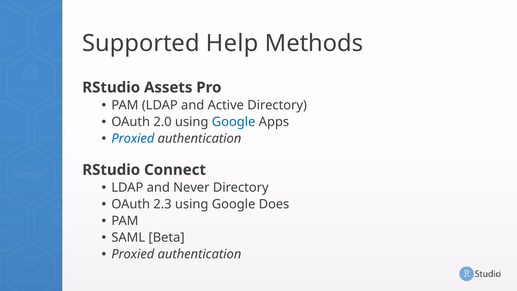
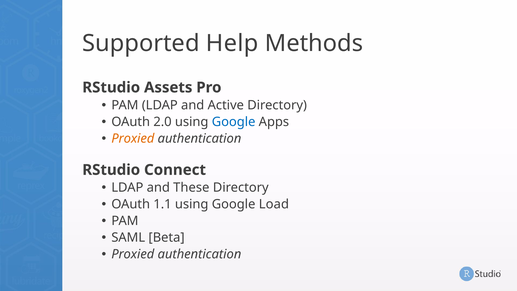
Proxied colour: blue -> orange (133, 139)
Never: Never -> These (191, 188)
2.3: 2.3 -> 1.1 (163, 204)
Does: Does -> Load (274, 204)
